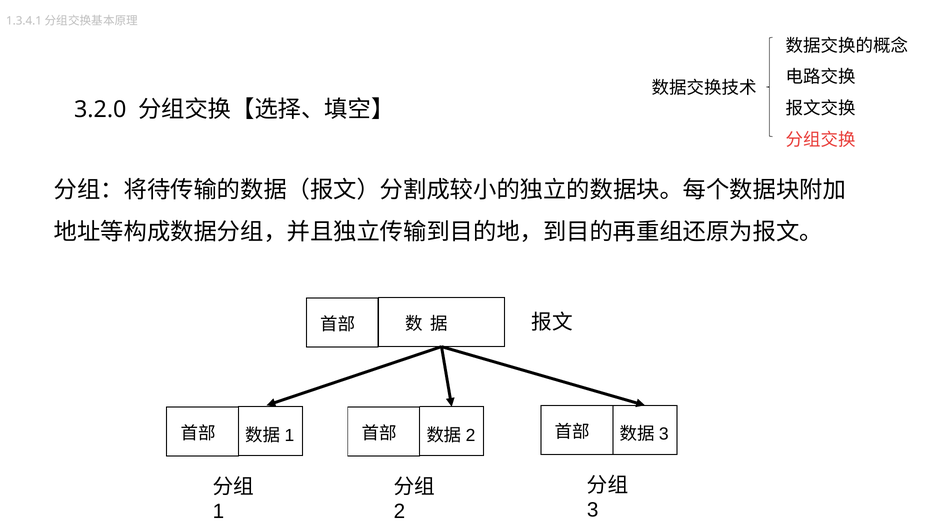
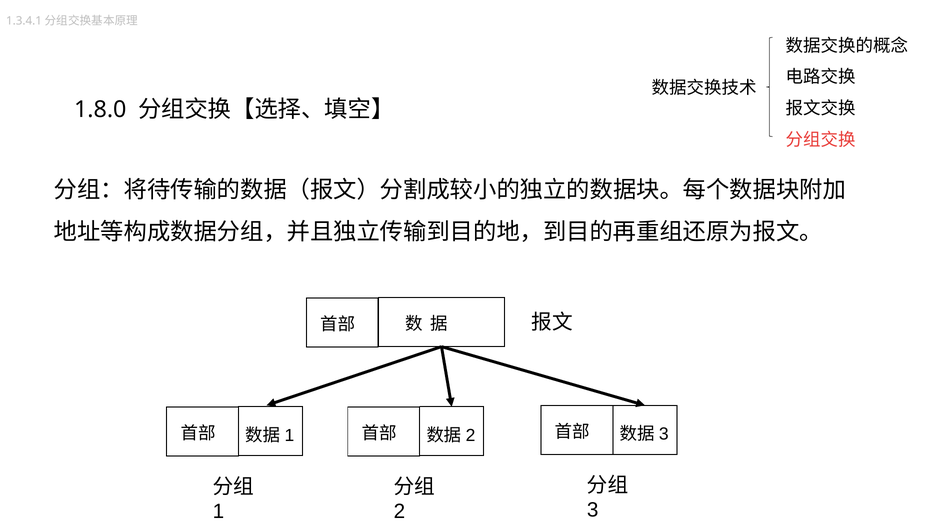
3.2.0: 3.2.0 -> 1.8.0 (100, 109)
